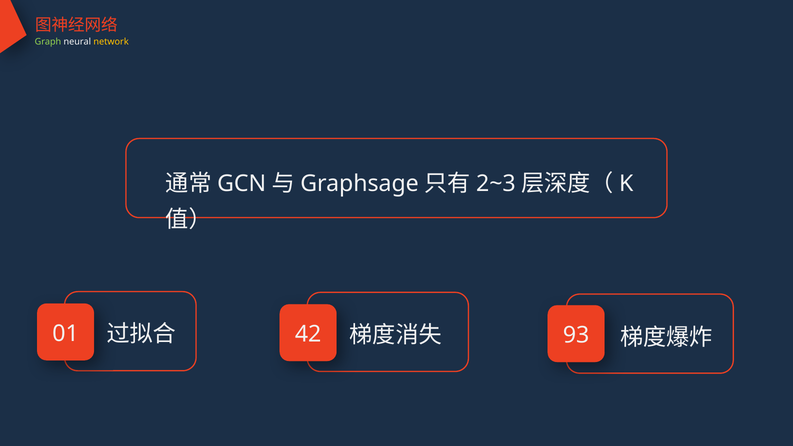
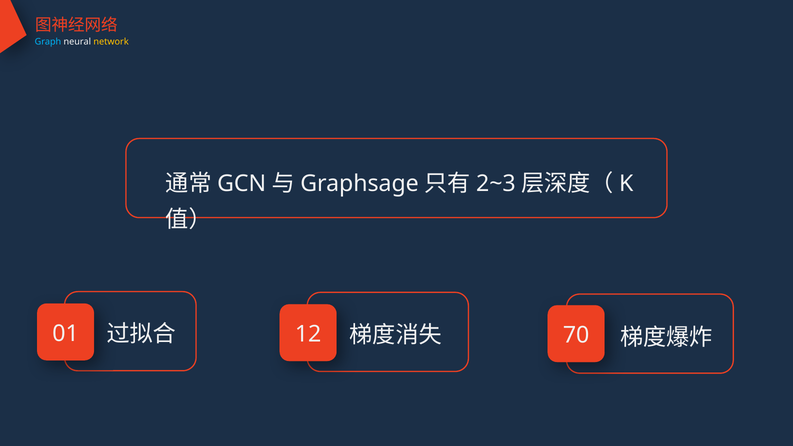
Graph colour: light green -> light blue (48, 42)
42: 42 -> 12 (308, 334)
93: 93 -> 70 (576, 335)
